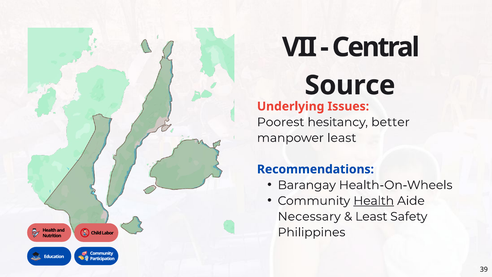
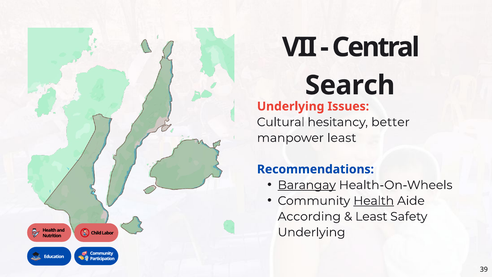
Source: Source -> Search (350, 85)
Poorest: Poorest -> Cultural (281, 122)
Barangay underline: none -> present (307, 185)
Necessary: Necessary -> According (309, 216)
Philippines: Philippines -> Underlying (312, 232)
